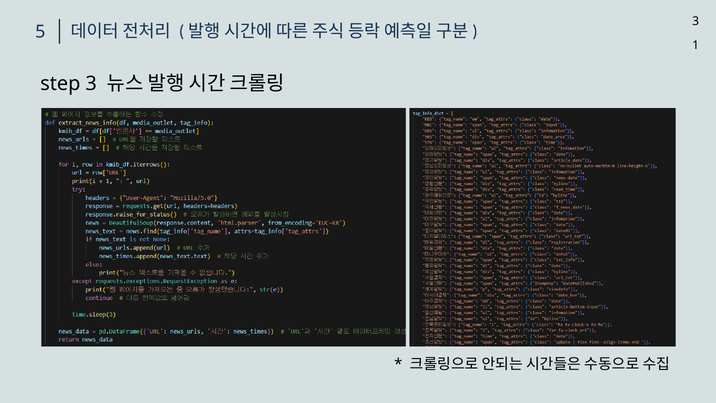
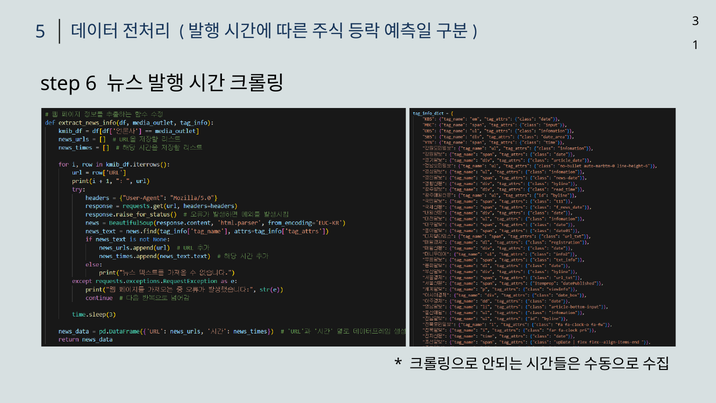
step 3: 3 -> 6 (91, 83)
